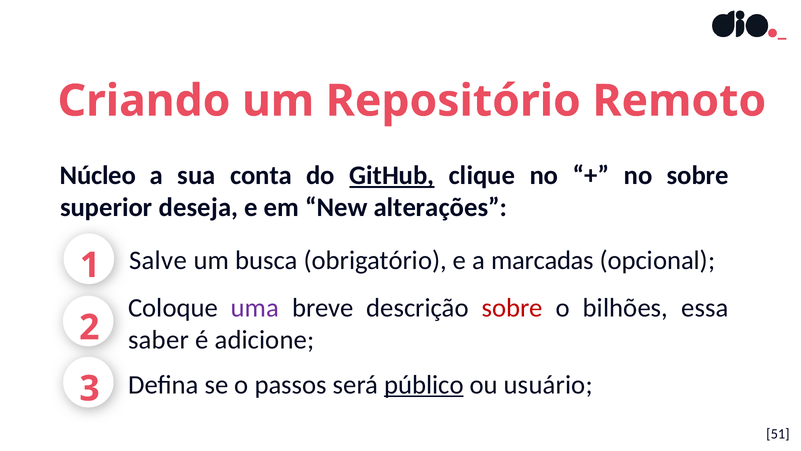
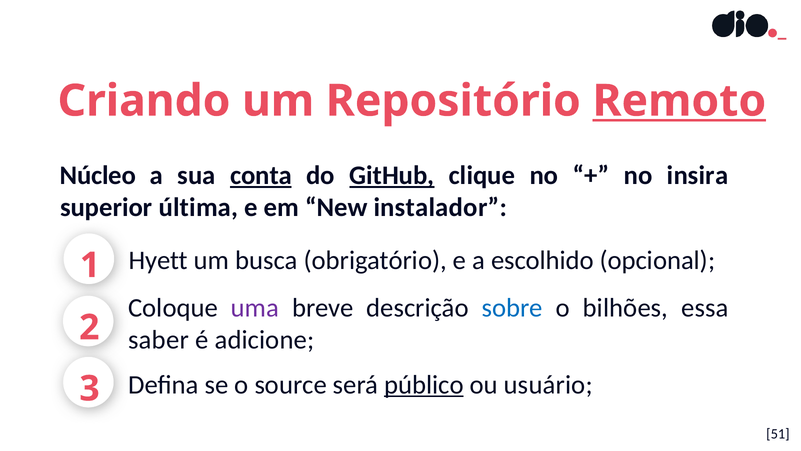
Remoto underline: none -> present (679, 101)
conta underline: none -> present (261, 175)
no sobre: sobre -> insira (698, 175)
deseja: deseja -> última (198, 207)
alterações: alterações -> instalador (440, 207)
Salve: Salve -> Hyett (158, 260)
marcadas: marcadas -> escolhido (542, 260)
sobre colour: red -> blue (512, 307)
passos: passos -> source (291, 385)
